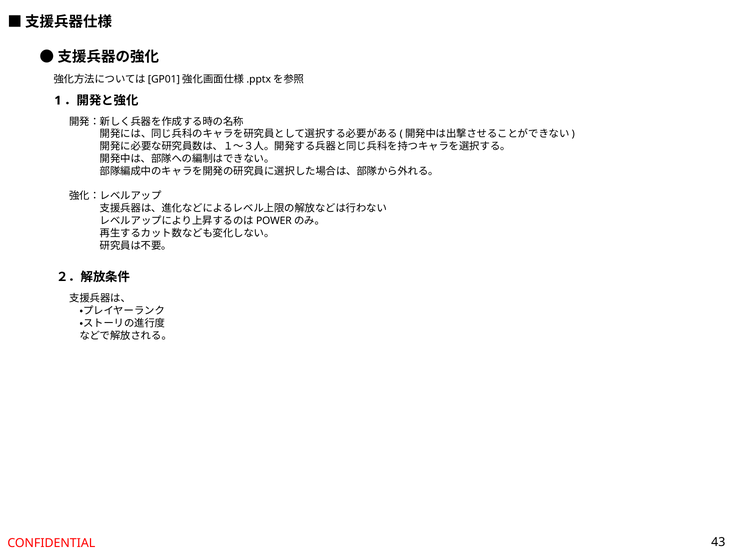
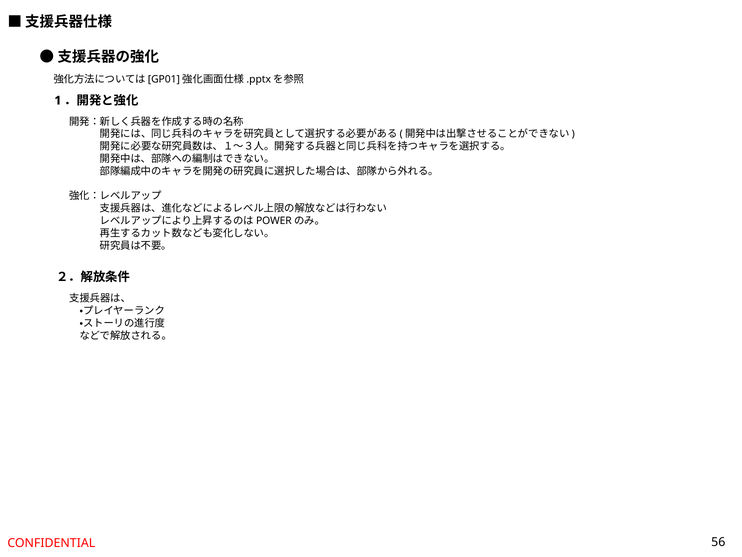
43: 43 -> 56 (718, 542)
